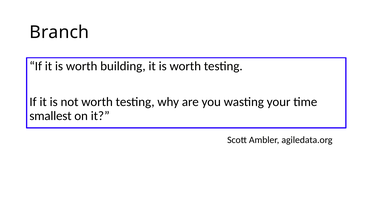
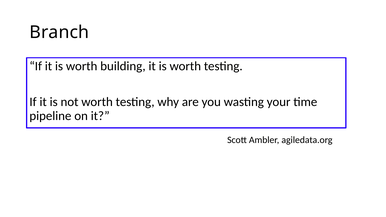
smallest: smallest -> pipeline (50, 116)
